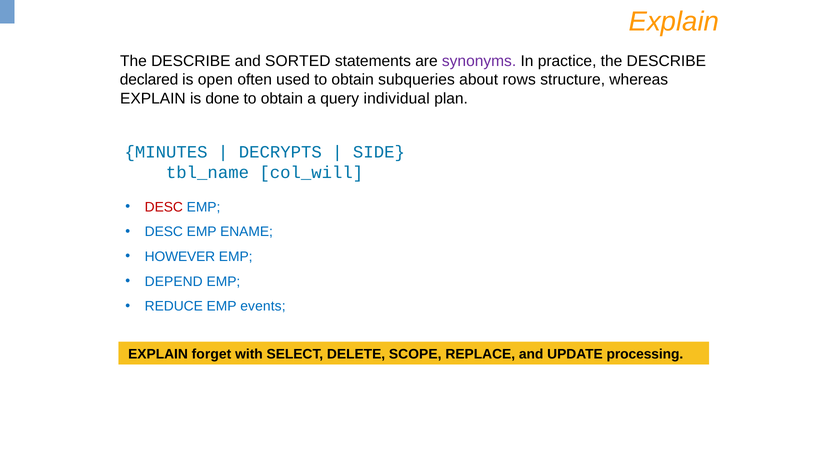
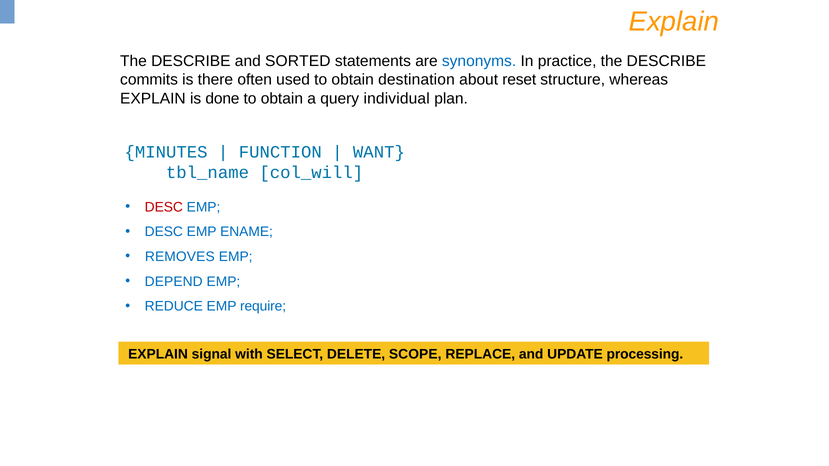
synonyms colour: purple -> blue (479, 61)
declared: declared -> commits (149, 80)
open: open -> there (215, 80)
subqueries: subqueries -> destination (416, 80)
rows: rows -> reset (519, 80)
DECRYPTS: DECRYPTS -> FUNCTION (280, 152)
SIDE: SIDE -> WANT (379, 152)
HOWEVER: HOWEVER -> REMOVES (180, 257)
events: events -> require (263, 306)
forget: forget -> signal (212, 354)
